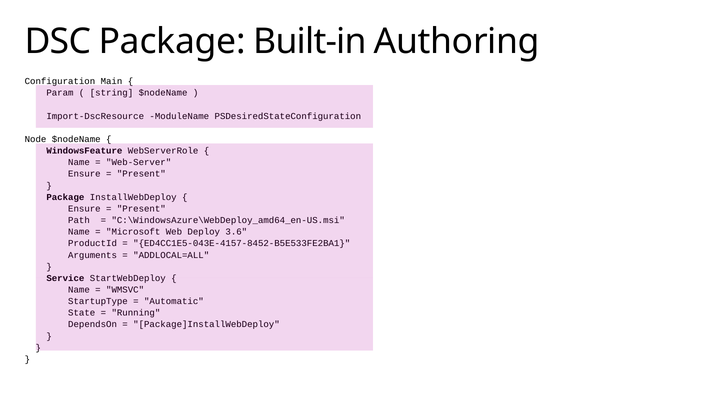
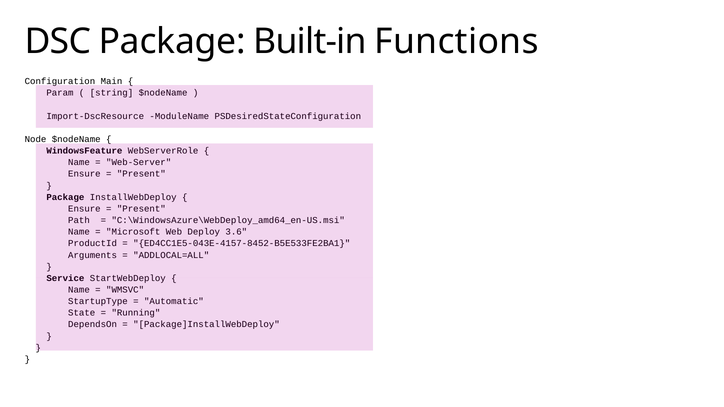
Authoring: Authoring -> Functions (457, 42)
